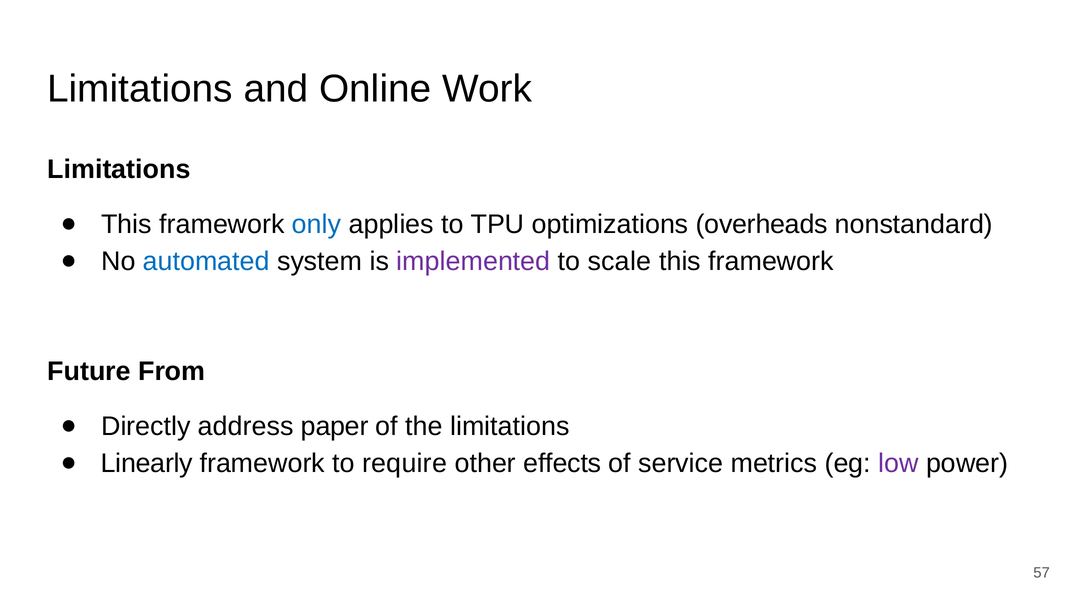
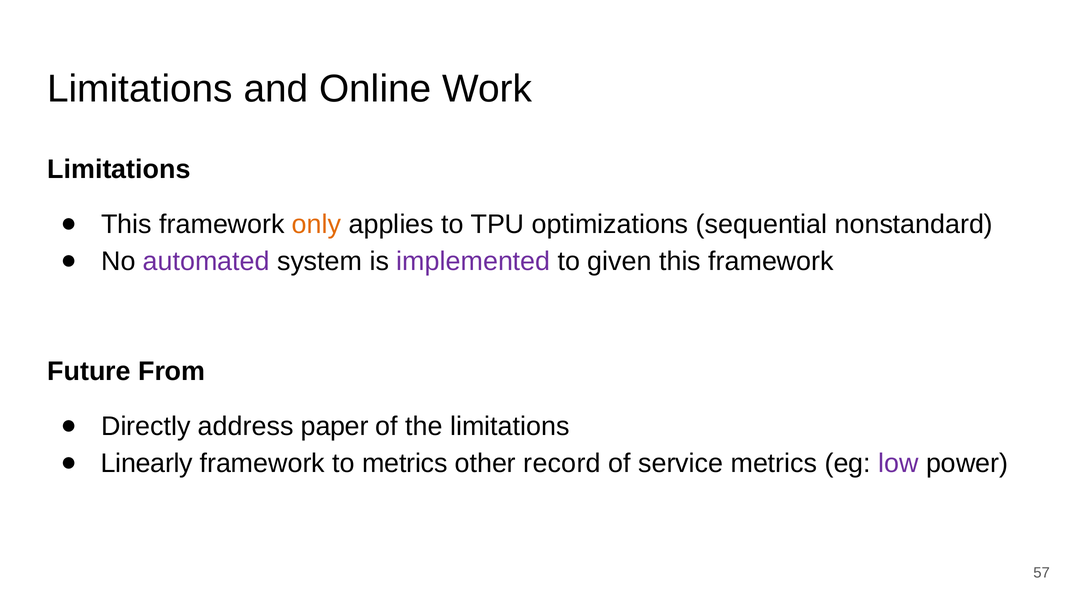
only colour: blue -> orange (317, 224)
overheads: overheads -> sequential (762, 224)
automated colour: blue -> purple (206, 261)
scale: scale -> given (620, 261)
to require: require -> metrics (405, 463)
effects: effects -> record (562, 463)
